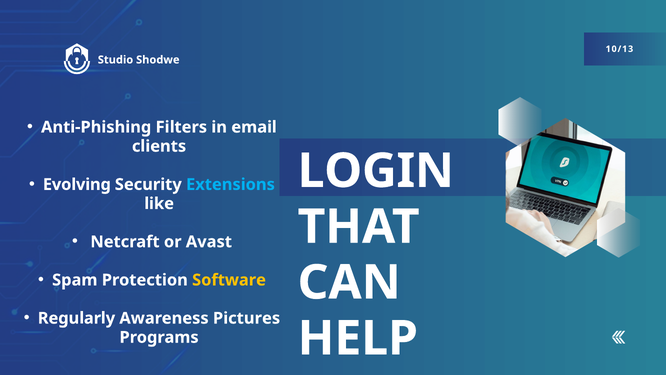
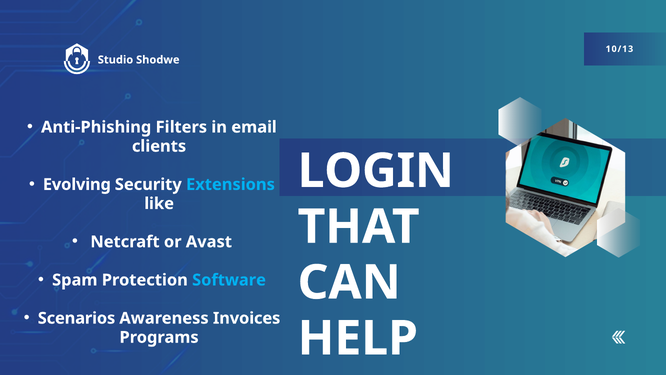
Software colour: yellow -> light blue (229, 280)
Regularly: Regularly -> Scenarios (76, 318)
Pictures: Pictures -> Invoices (247, 318)
